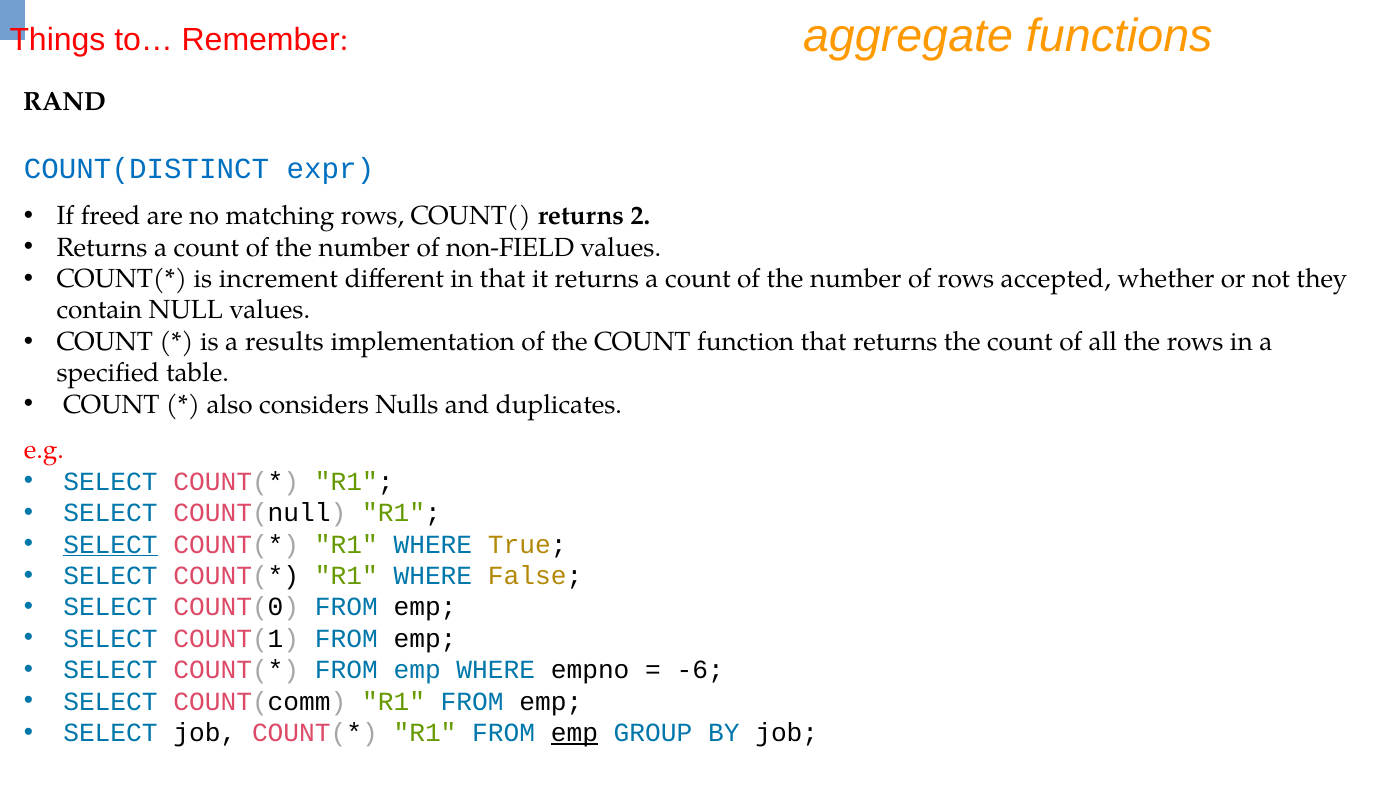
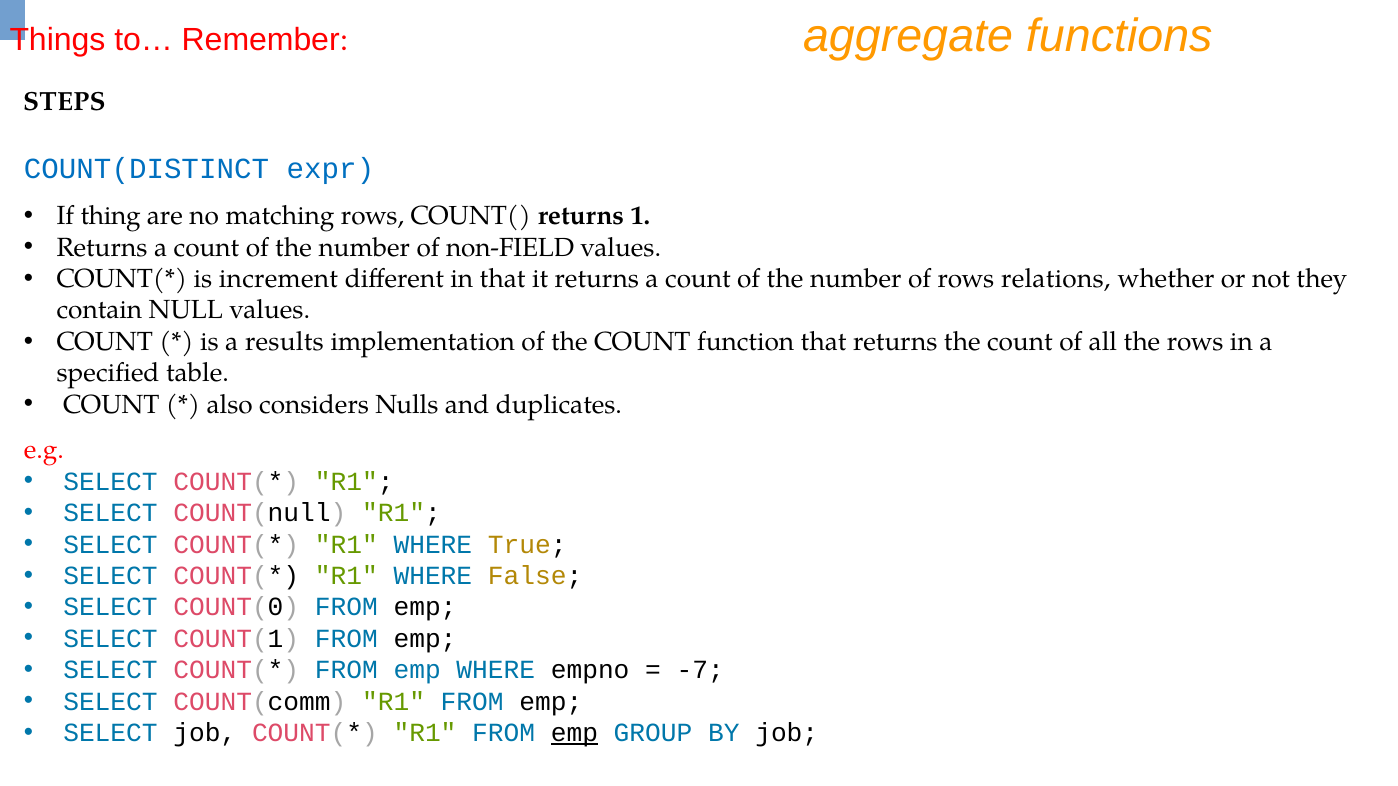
RAND: RAND -> STEPS (64, 102)
freed: freed -> thing (111, 216)
2: 2 -> 1 (640, 216)
accepted: accepted -> relations (1056, 279)
SELECT underline: present -> none (110, 545)
-6: -6 -> -7 (700, 670)
